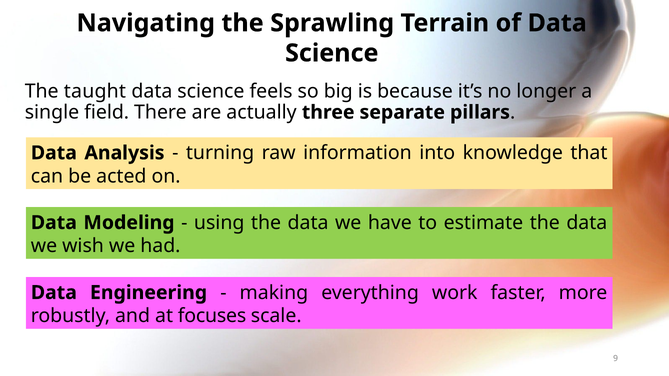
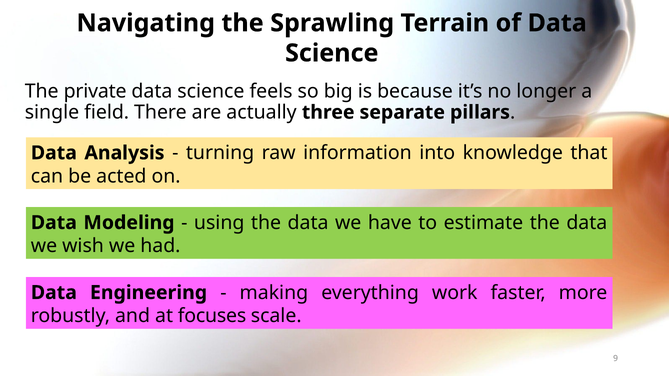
taught: taught -> private (95, 91)
